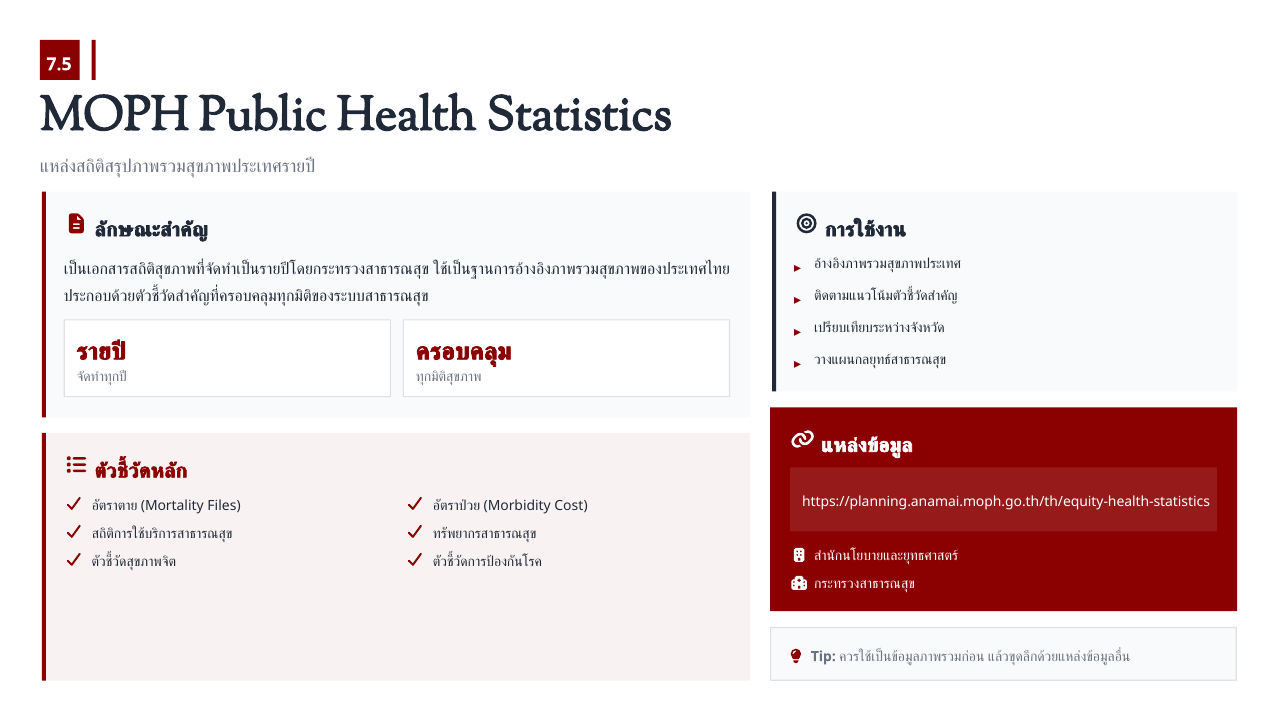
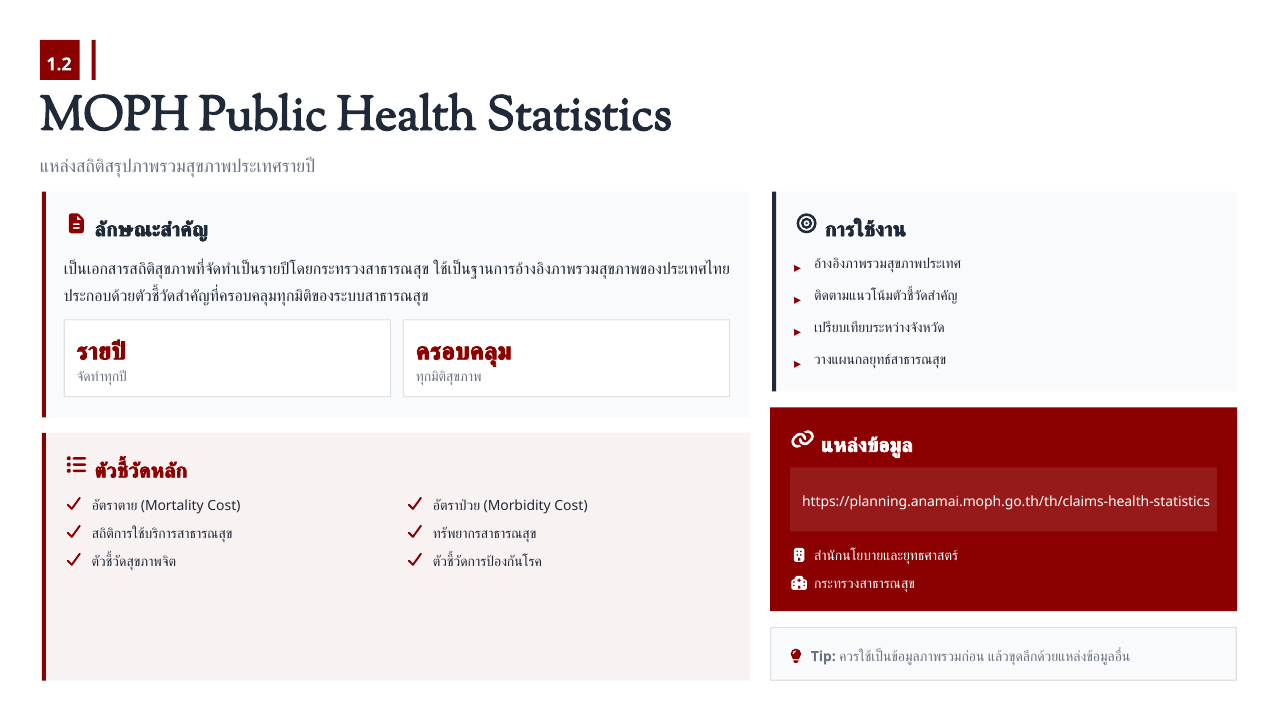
7.5: 7.5 -> 1.2 (59, 64)
https://planning.anamai.moph.go.th/th/equity-health-statistics: https://planning.anamai.moph.go.th/th/equity-health-statistics -> https://planning.anamai.moph.go.th/th/claims-health-statistics (1006, 501)
Files: Files -> Cost (224, 505)
